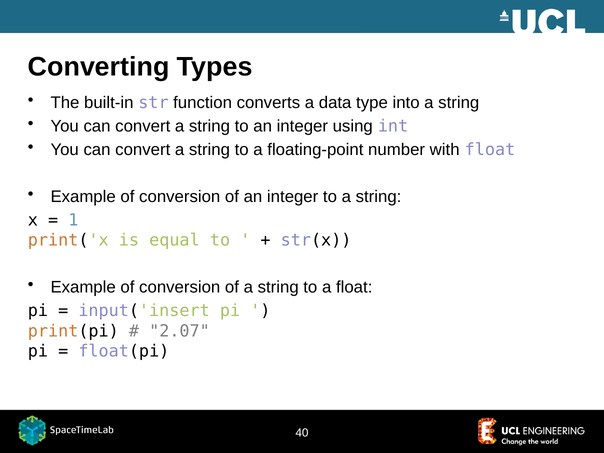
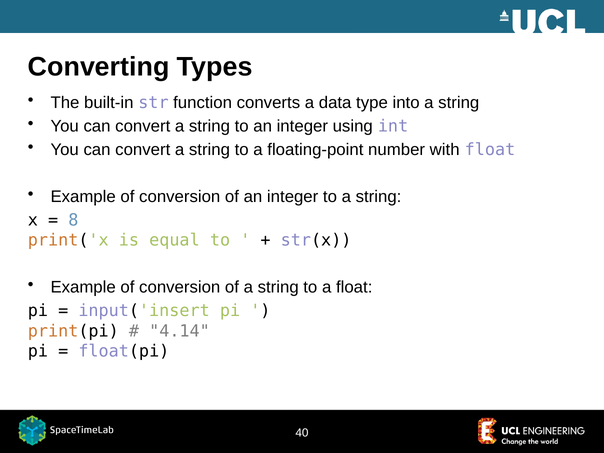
1: 1 -> 8 (73, 220)
2.07: 2.07 -> 4.14 (179, 331)
